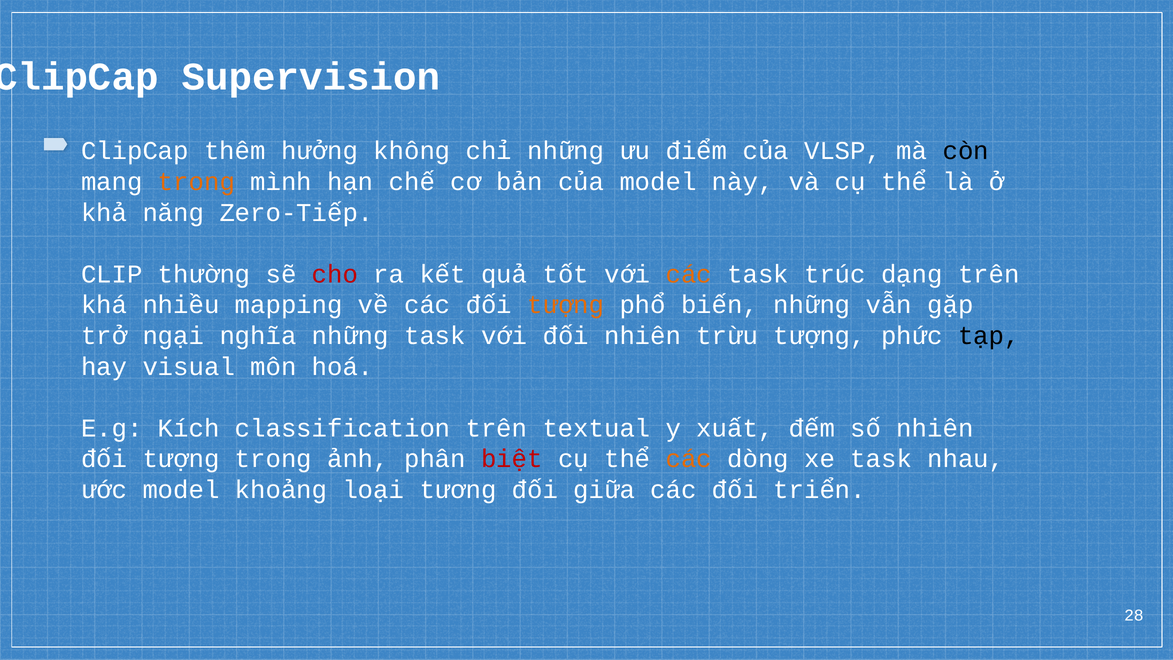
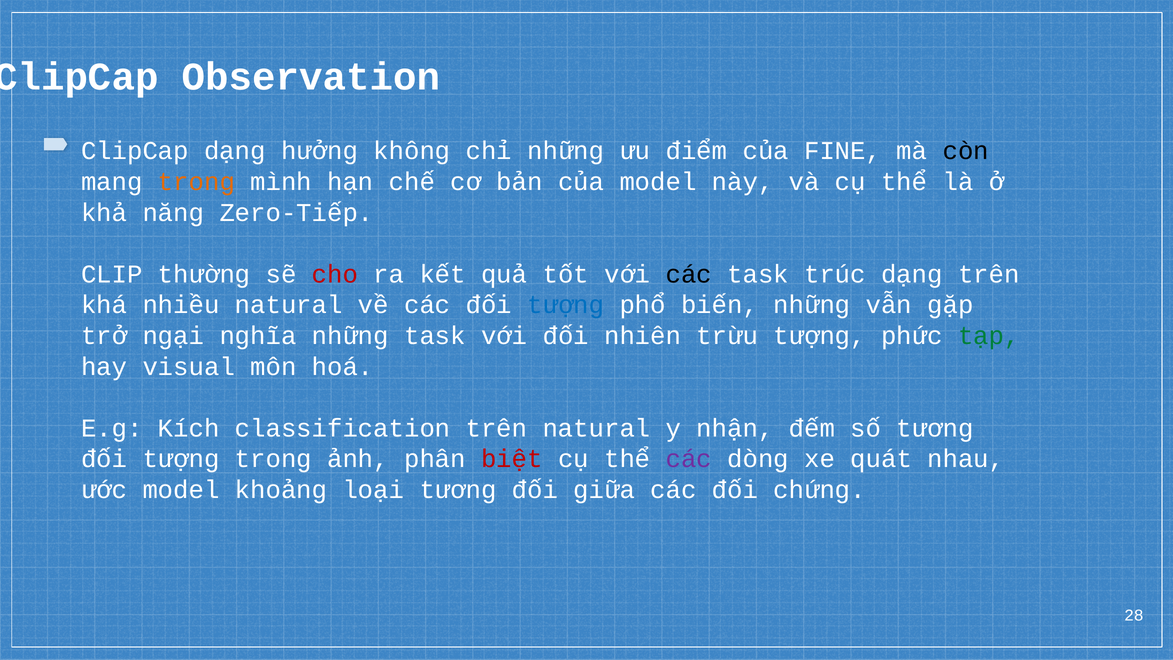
Supervision: Supervision -> Observation (311, 77)
ClipCap thêm: thêm -> dạng (235, 151)
VLSP: VLSP -> FINE (843, 151)
các colour: orange -> black (689, 274)
nhiều mapping: mapping -> natural (289, 305)
tượng colour: orange -> blue (566, 305)
tạp colour: black -> green (989, 336)
trên textual: textual -> natural (596, 428)
xuất: xuất -> nhận (735, 428)
số nhiên: nhiên -> tương (935, 428)
các colour: orange -> purple (689, 459)
xe task: task -> quát (881, 459)
triển: triển -> chứng (820, 490)
